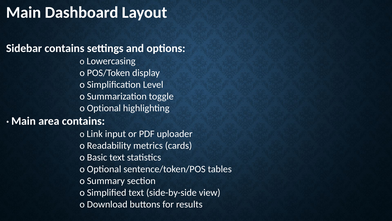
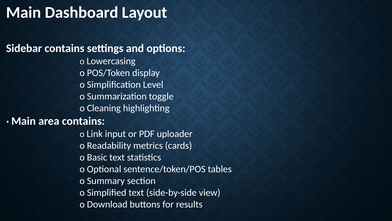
Optional: Optional -> Cleaning (104, 108)
